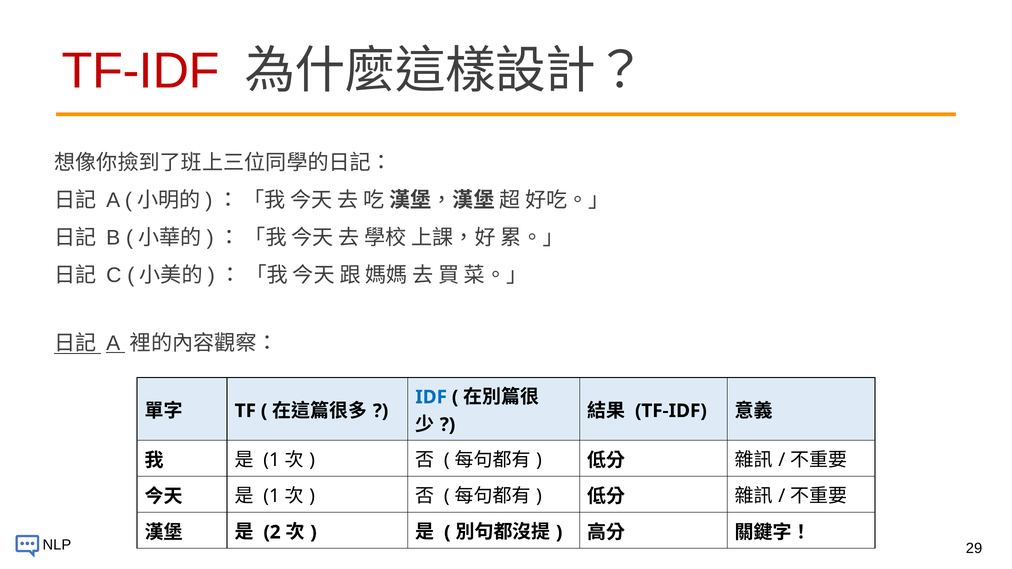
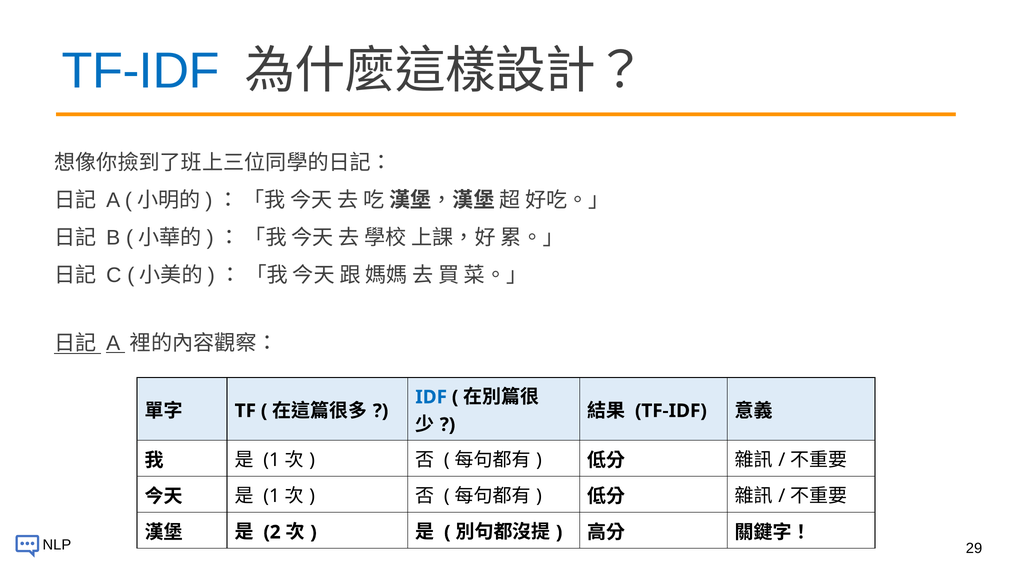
TF-IDF colour: red -> blue (141, 71)
